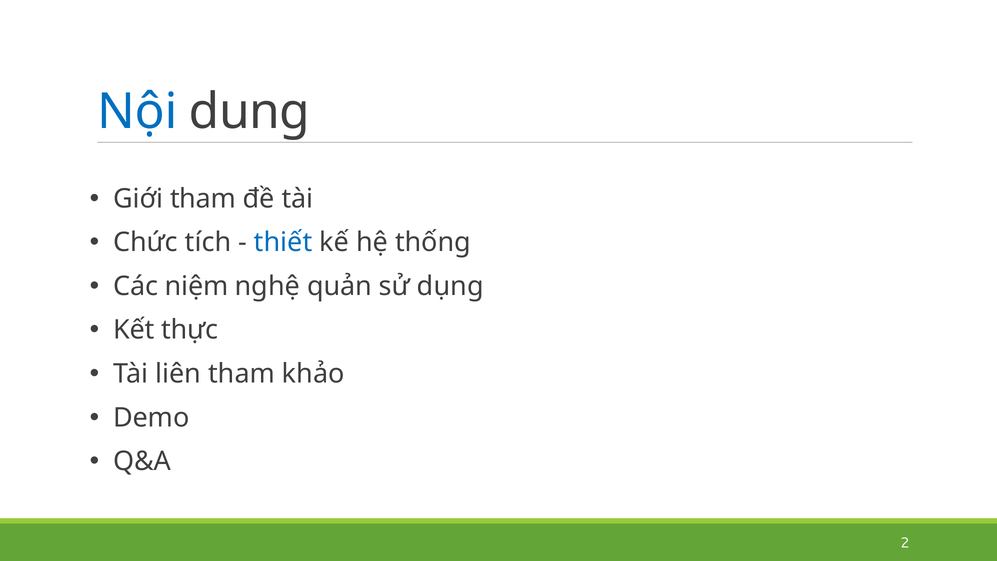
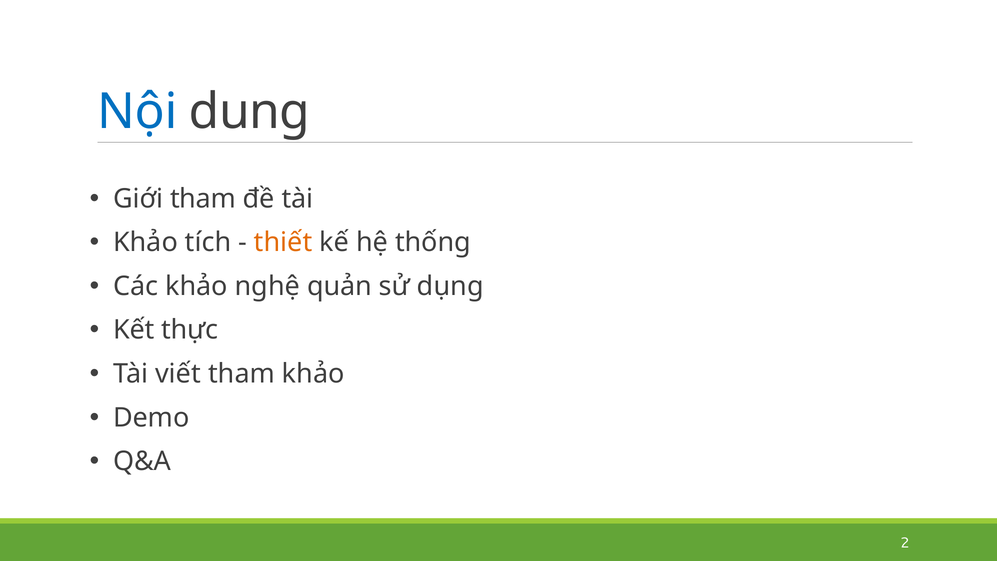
Chức: Chức -> Khảo (145, 242)
thiết colour: blue -> orange (283, 242)
Các niệm: niệm -> khảo (196, 286)
liên: liên -> viết (178, 374)
